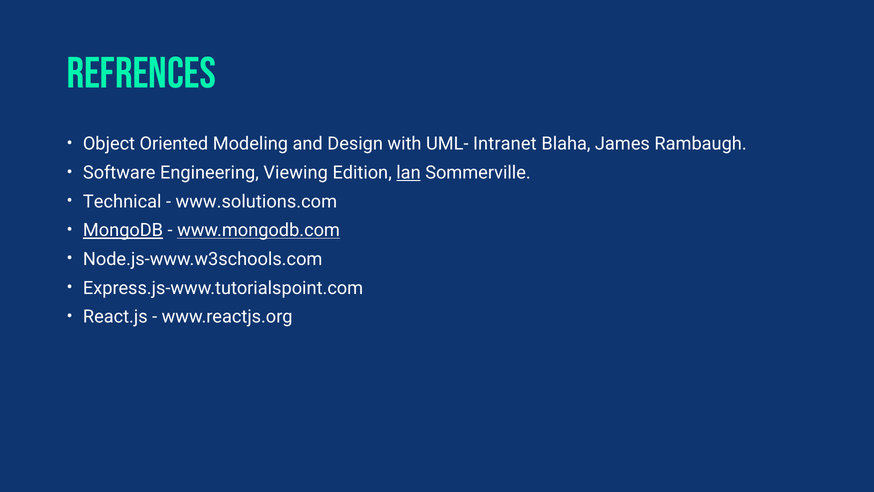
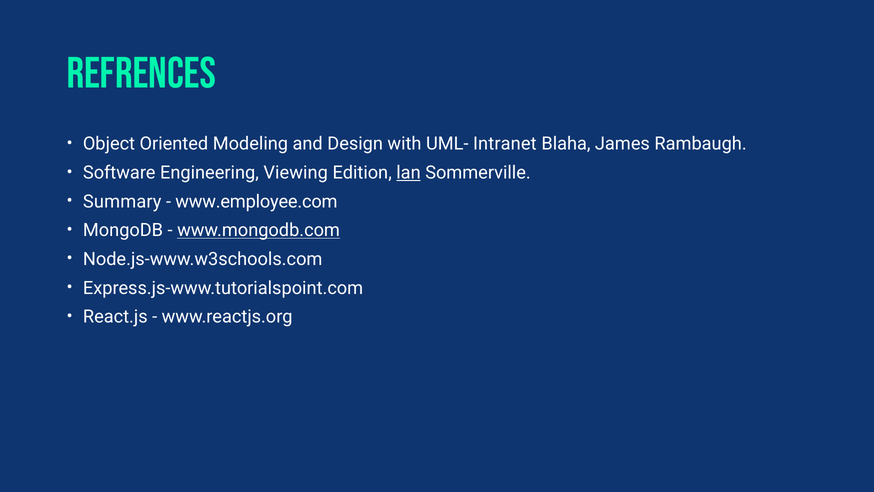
Technical: Technical -> Summary (122, 201)
www.solutions.com: www.solutions.com -> www.employee.com (256, 201)
MongoDB underline: present -> none (123, 230)
